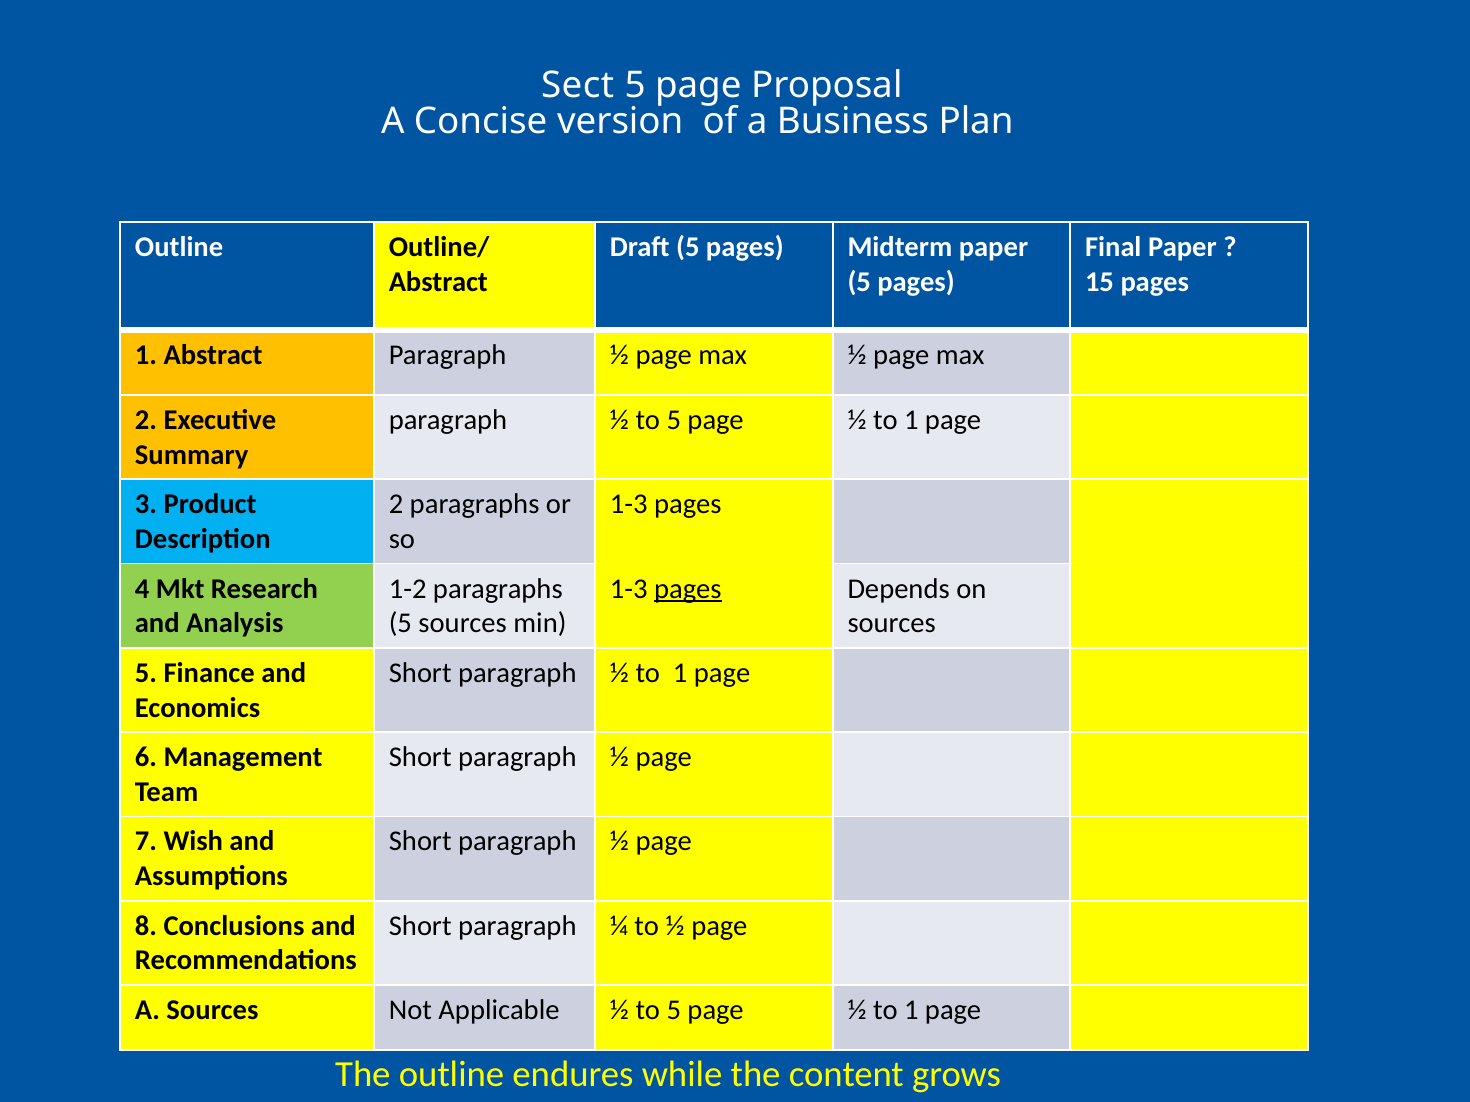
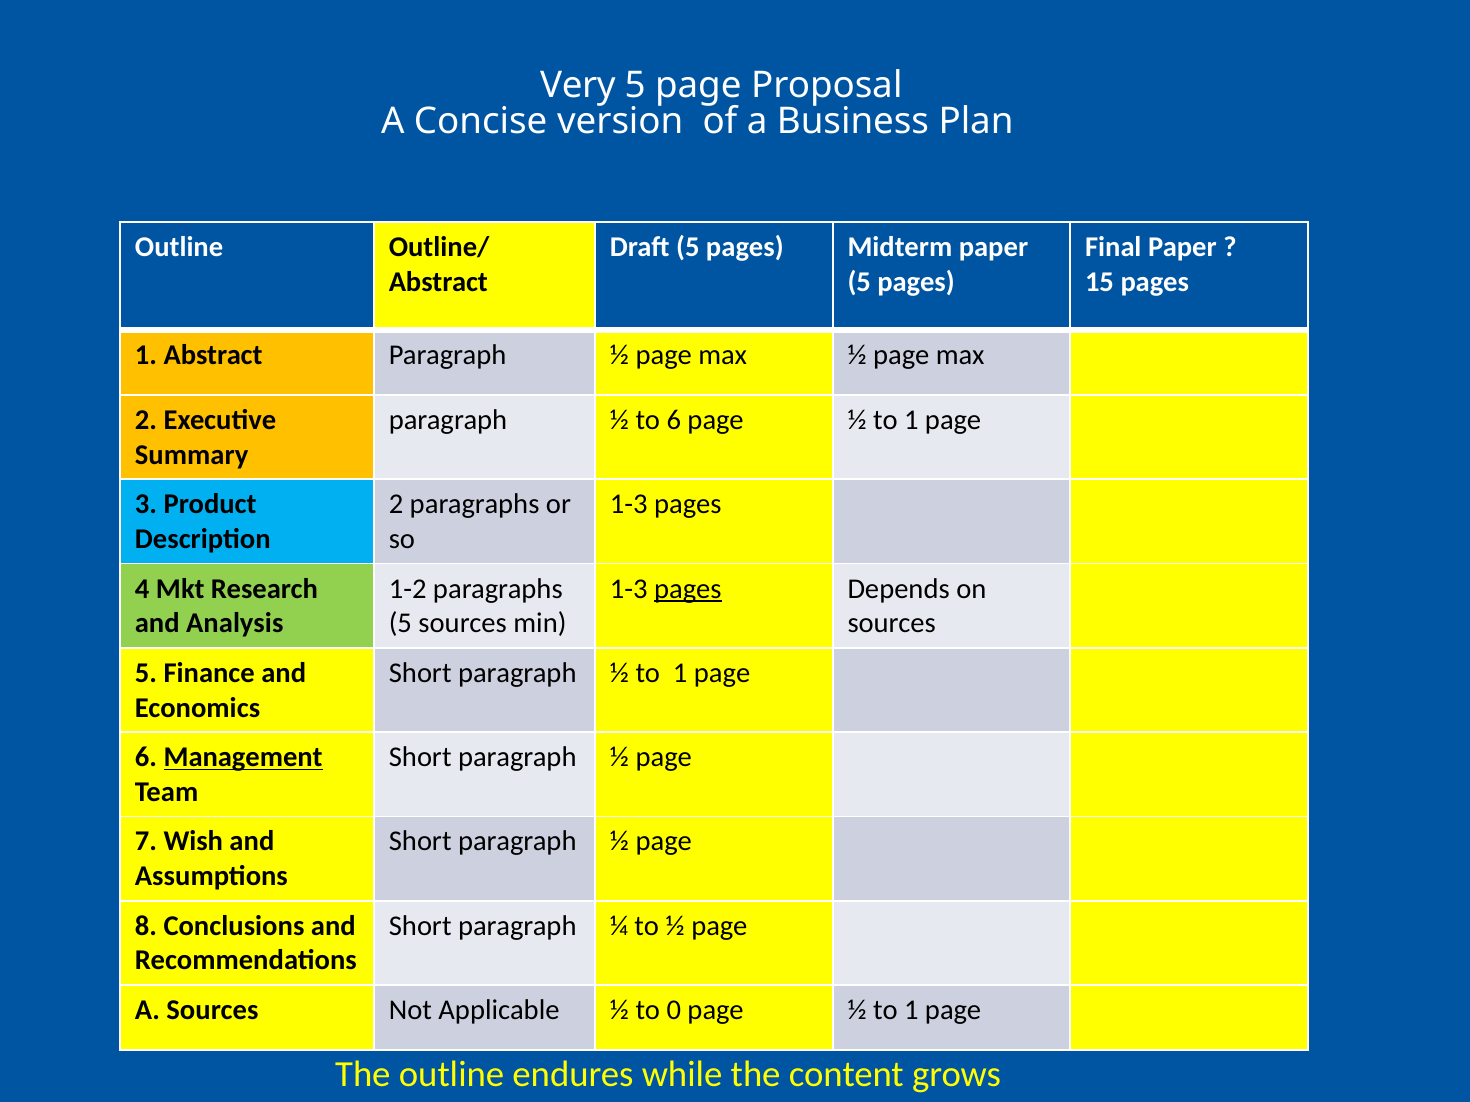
Sect: Sect -> Very (578, 85)
paragraph ½ to 5: 5 -> 6 (674, 420)
Management underline: none -> present (243, 758)
Applicable ½ to 5: 5 -> 0 (674, 1011)
